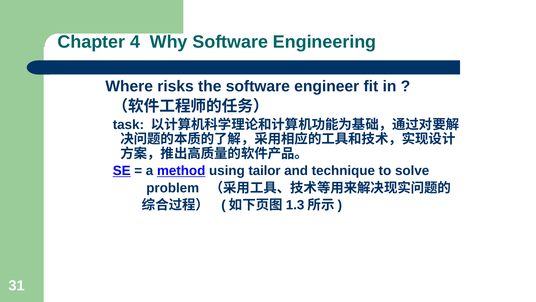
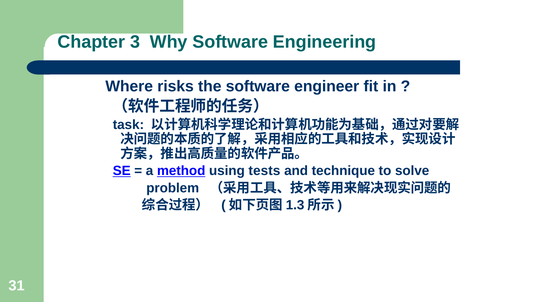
4: 4 -> 3 (135, 42)
tailor: tailor -> tests (264, 171)
